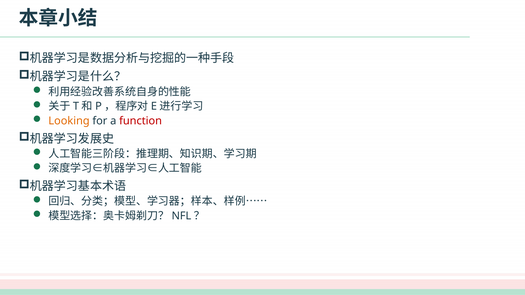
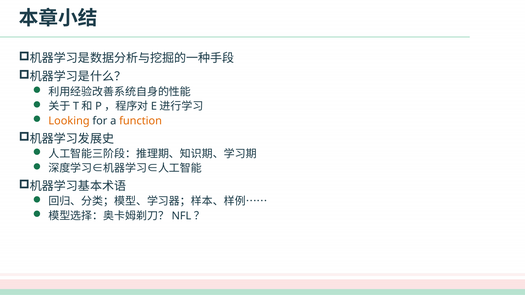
function colour: red -> orange (141, 121)
